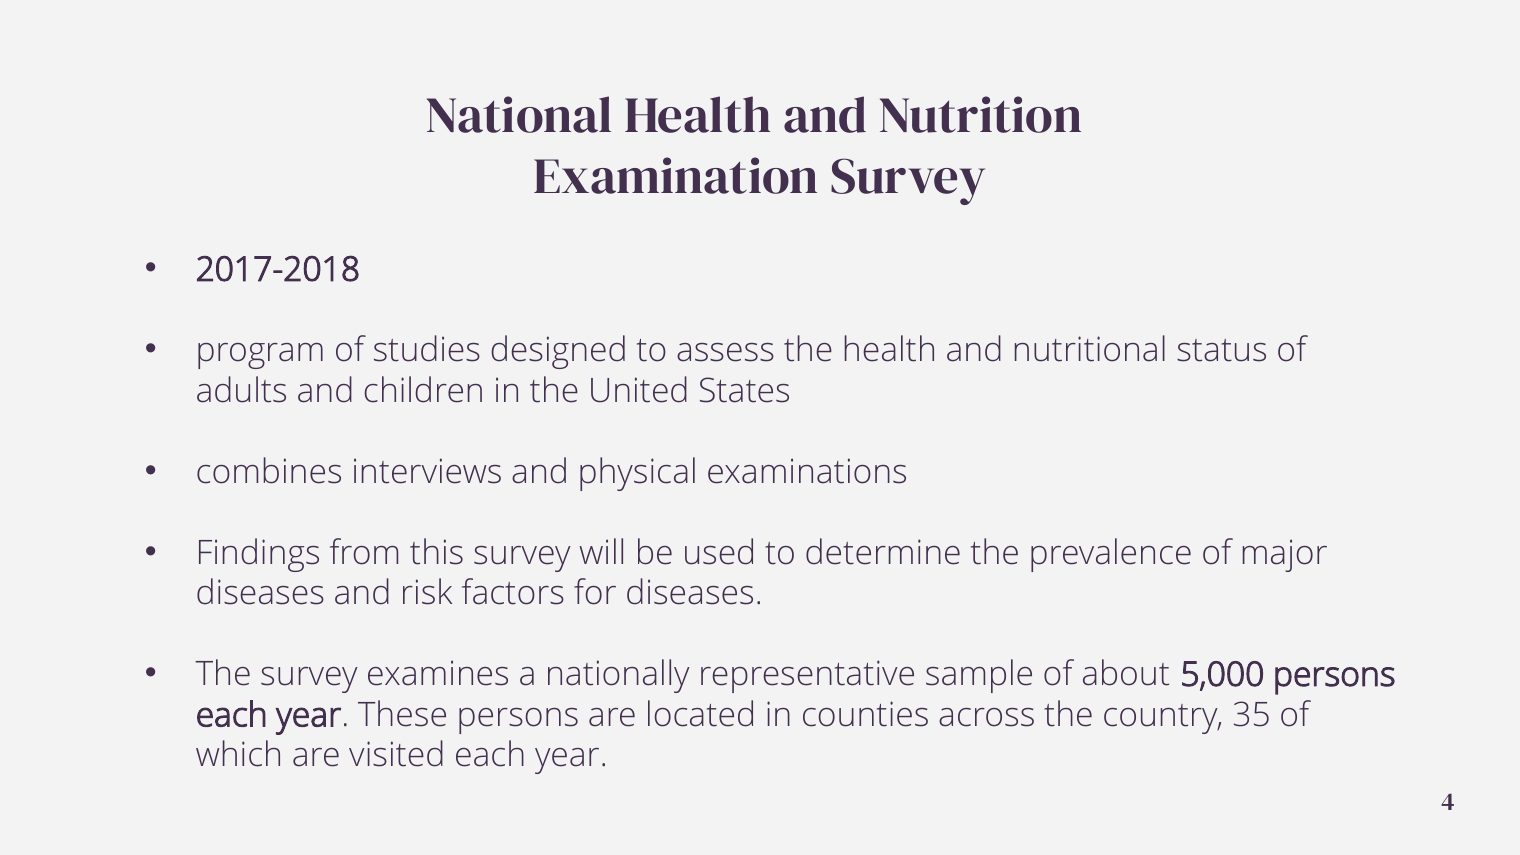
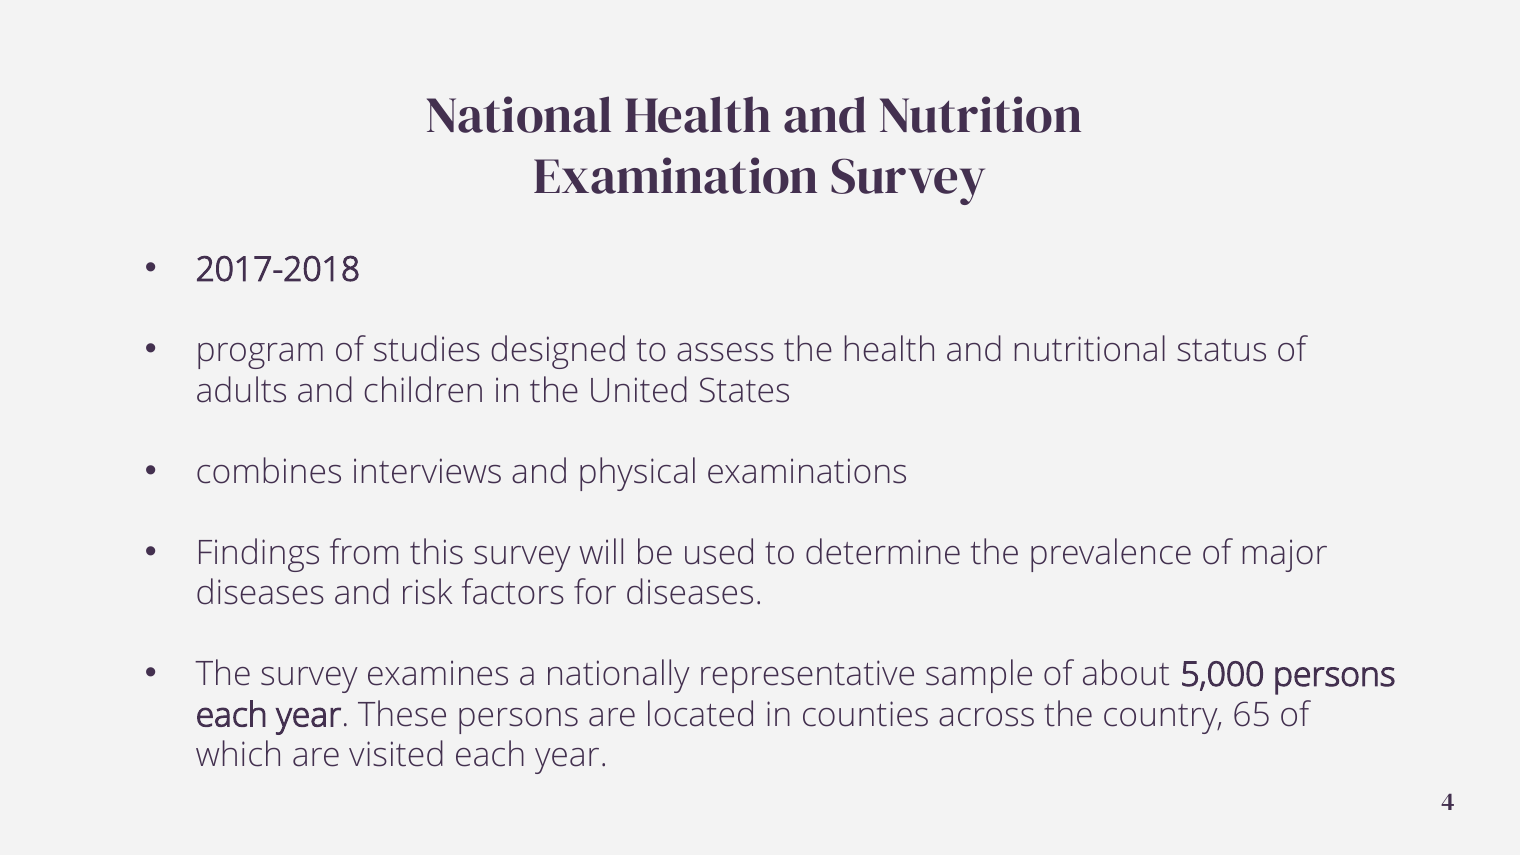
35: 35 -> 65 (1252, 715)
